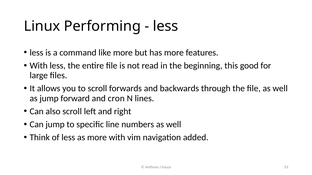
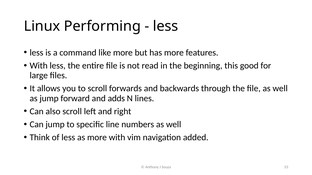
cron: cron -> adds (116, 99)
